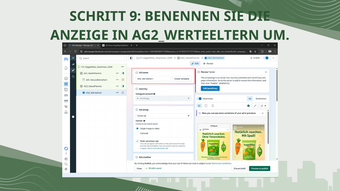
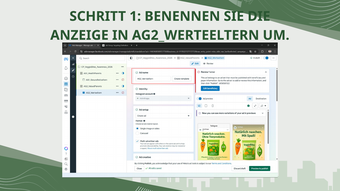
9: 9 -> 1 (135, 16)
